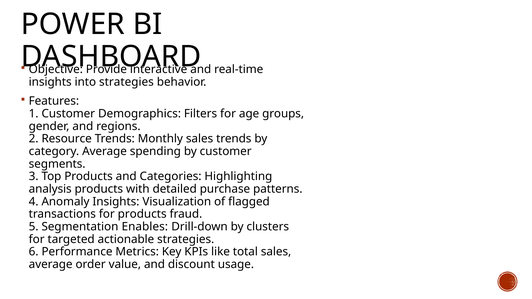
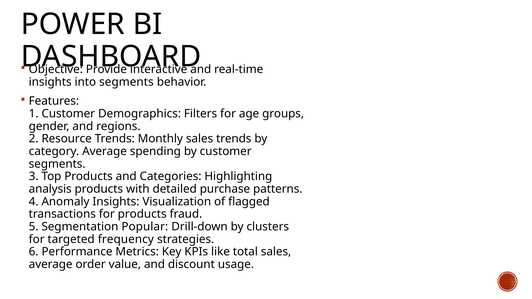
into strategies: strategies -> segments (126, 82)
Enables: Enables -> Popular (145, 227)
actionable: actionable -> frequency (126, 239)
